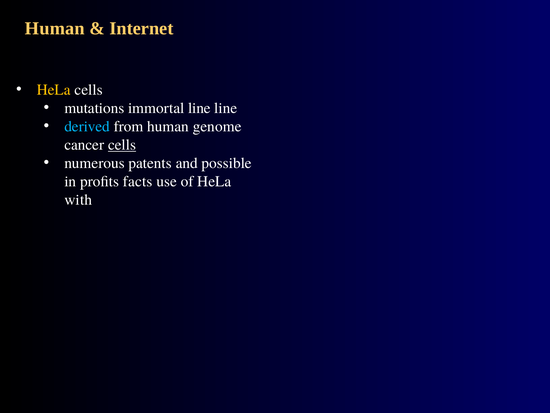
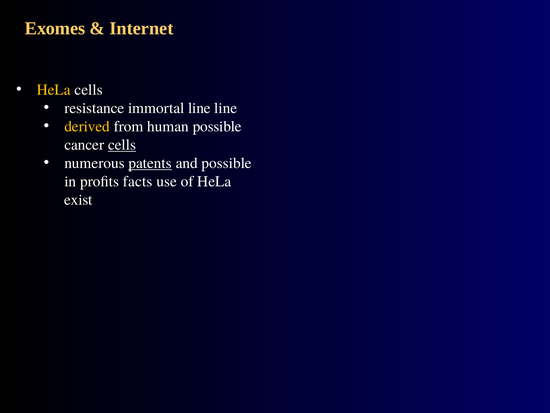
Human: Human -> Exomes (55, 28)
mutations: mutations -> resistance (94, 108)
derived colour: light blue -> yellow (87, 126)
human genome: genome -> possible (217, 126)
patents underline: none -> present (150, 163)
with: with -> exist (78, 200)
